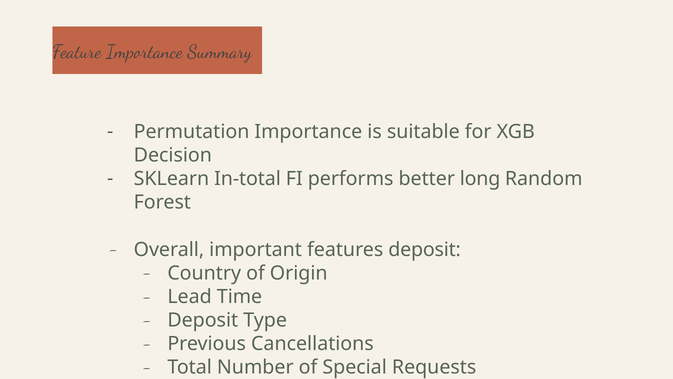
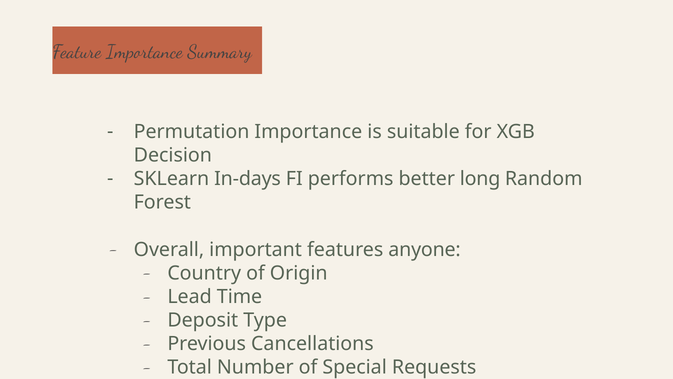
In-total: In-total -> In-days (248, 179)
features deposit: deposit -> anyone (425, 249)
